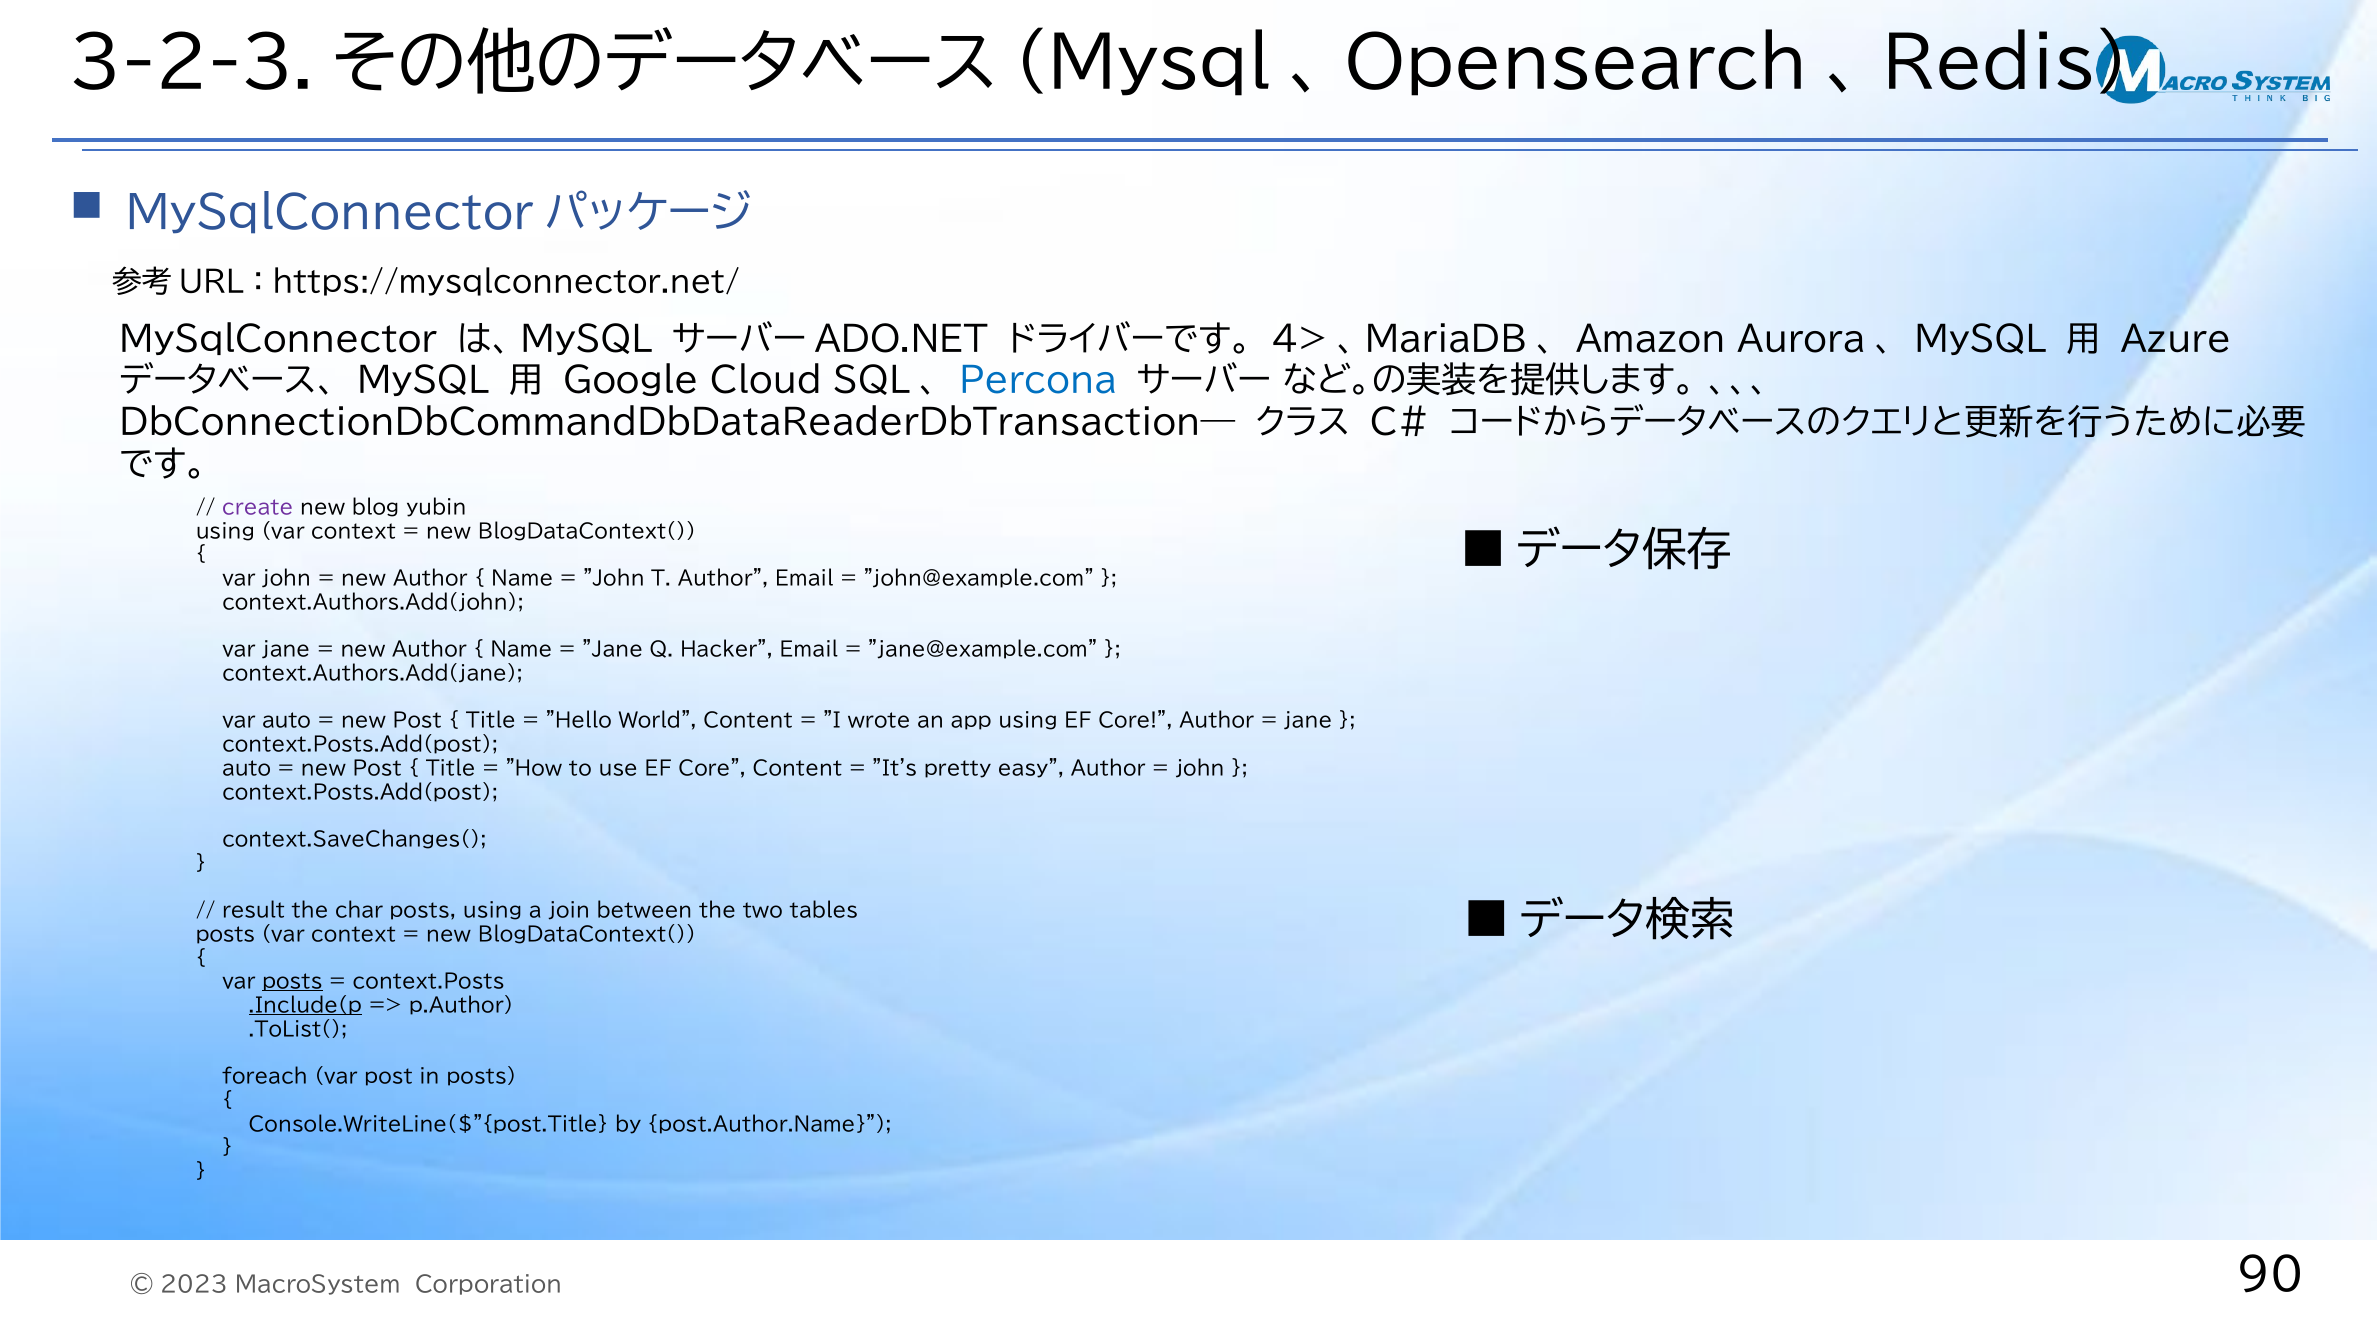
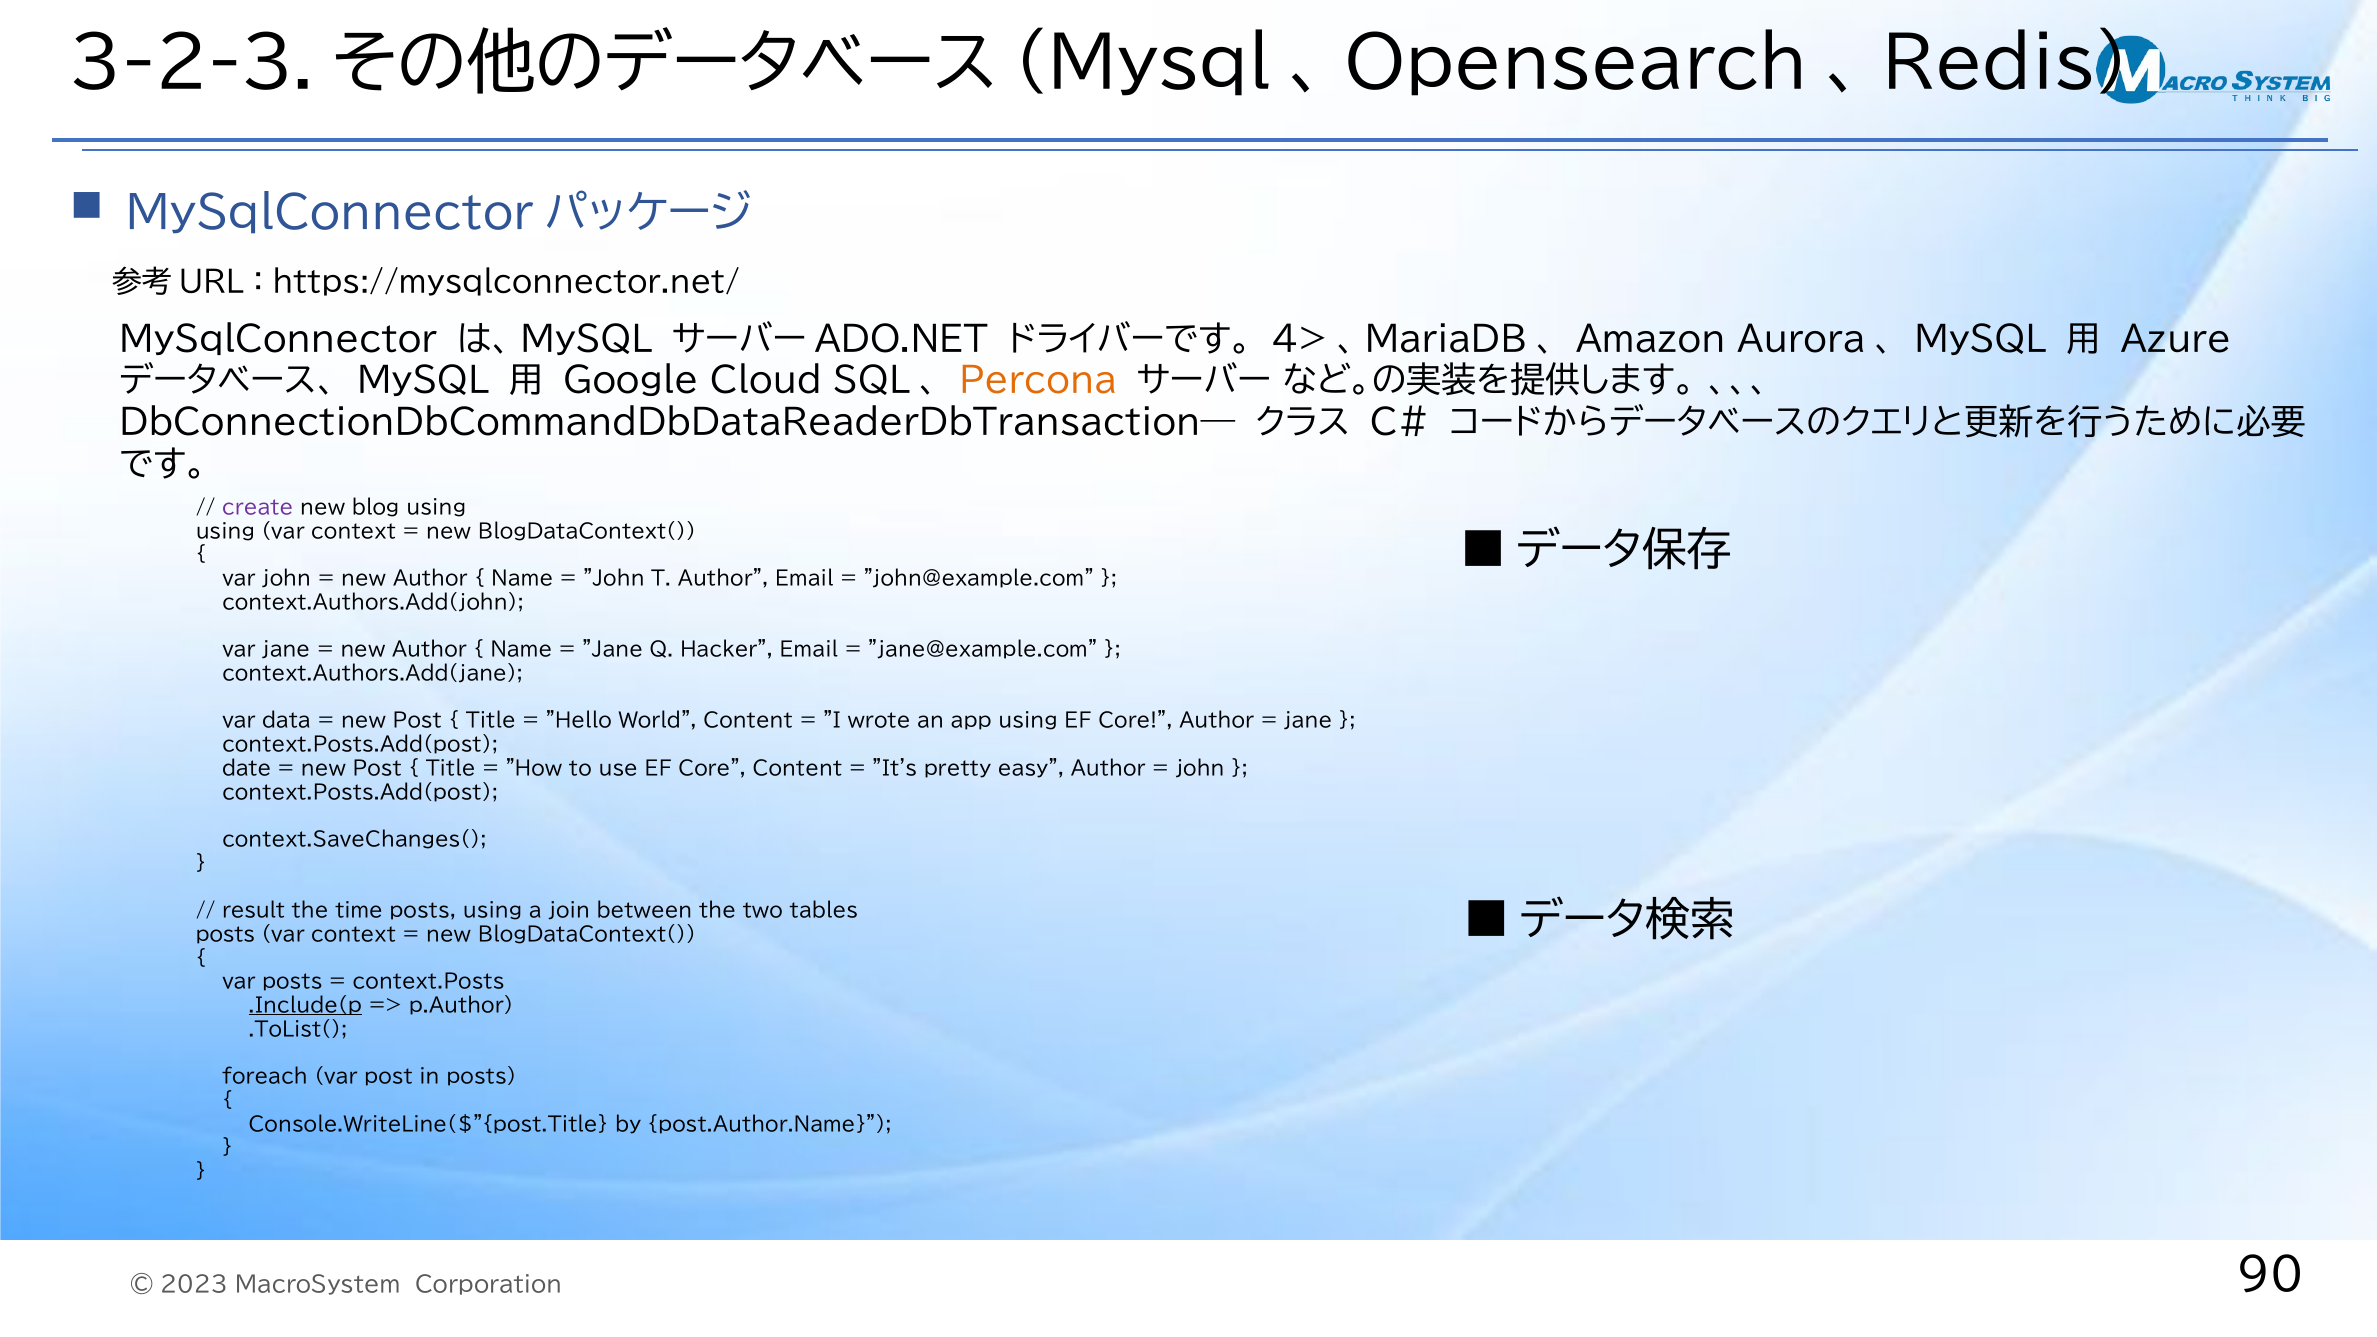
Percona colour: blue -> orange (1038, 381)
blog yubin: yubin -> using (436, 508)
var auto: auto -> data (286, 721)
auto: auto -> date (247, 769)
char: char -> time (359, 911)
posts underline: present -> none (292, 982)
